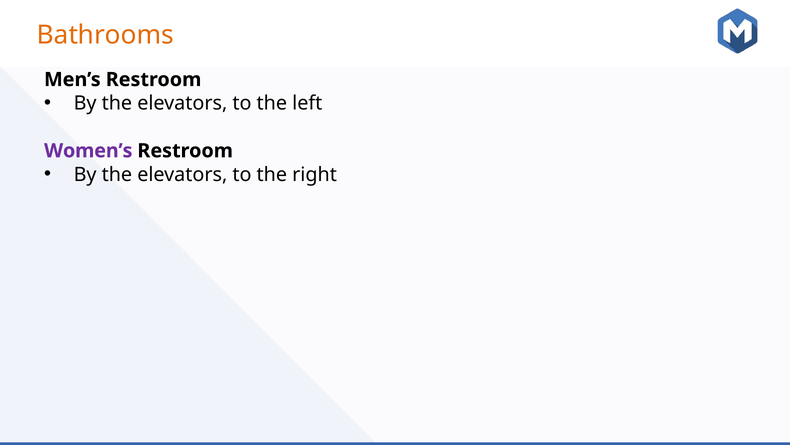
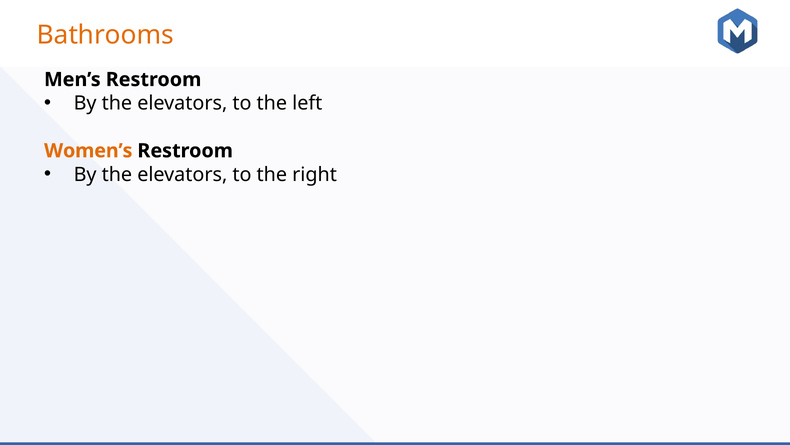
Women’s colour: purple -> orange (88, 151)
